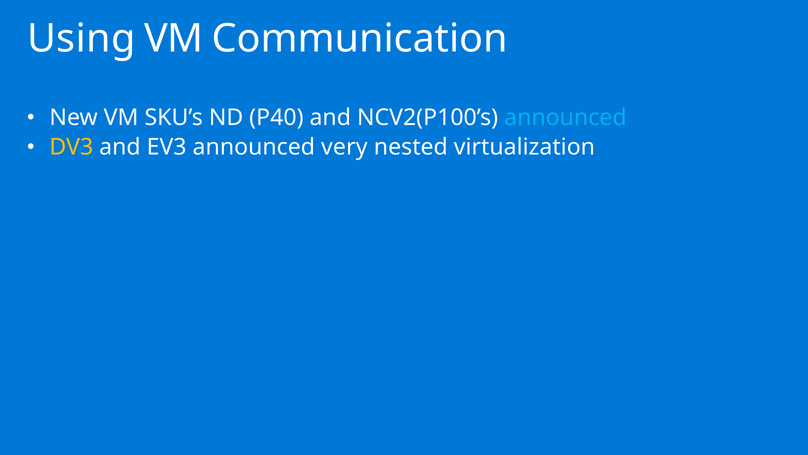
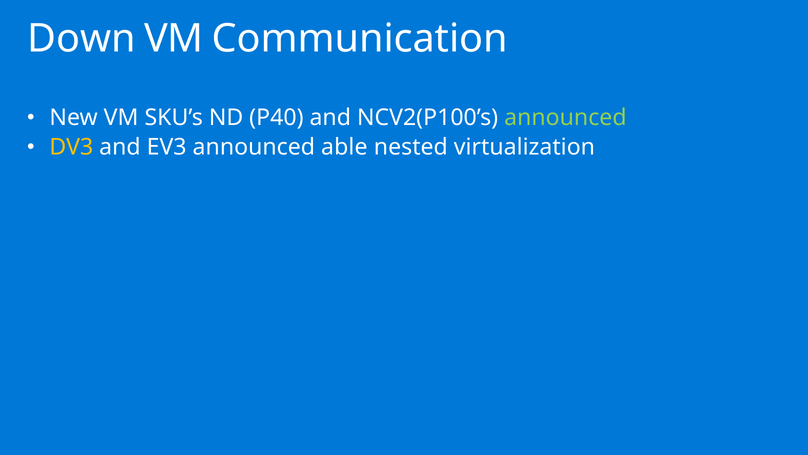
Using: Using -> Down (81, 38)
announced colour: light blue -> light green (565, 118)
very: very -> able (344, 147)
